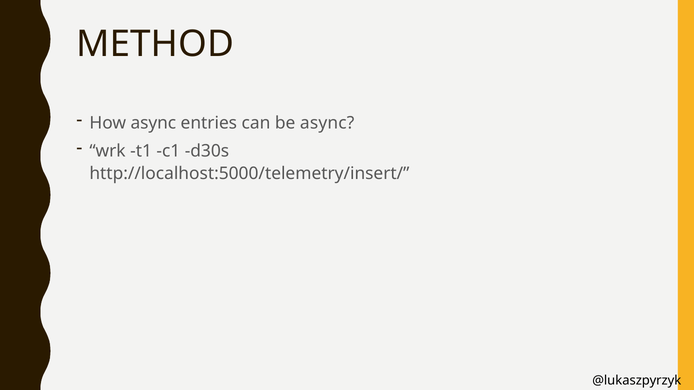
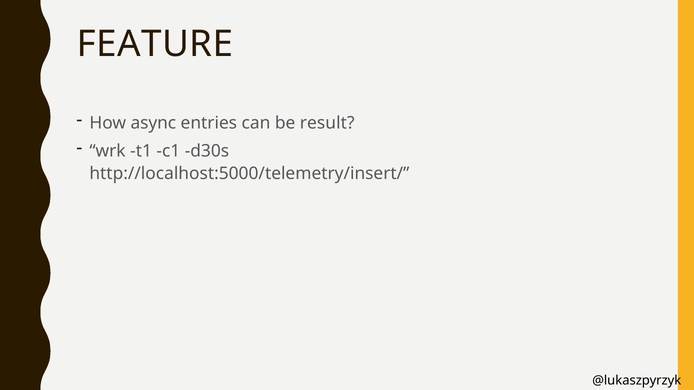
METHOD: METHOD -> FEATURE (155, 44)
be async: async -> result (327, 123)
